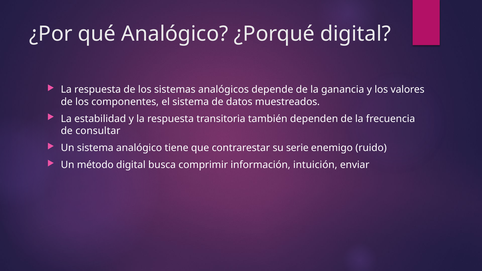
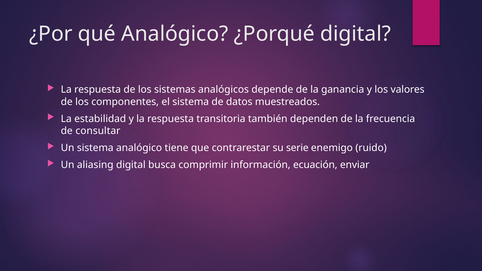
método: método -> aliasing (95, 165)
intuición: intuición -> ecuación (315, 165)
